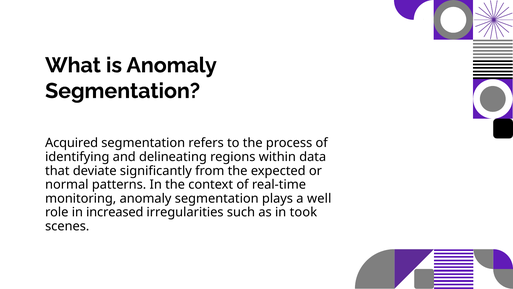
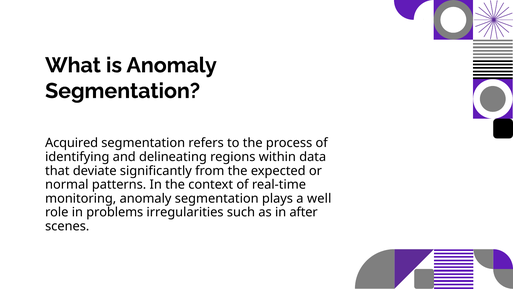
increased: increased -> problems (115, 212)
took: took -> after (304, 212)
